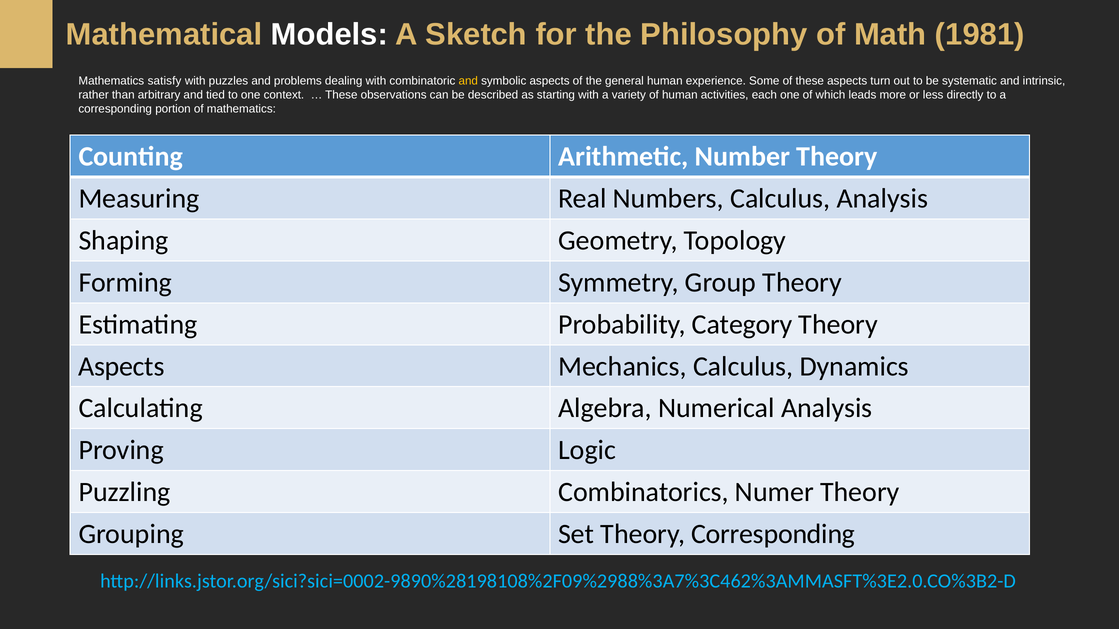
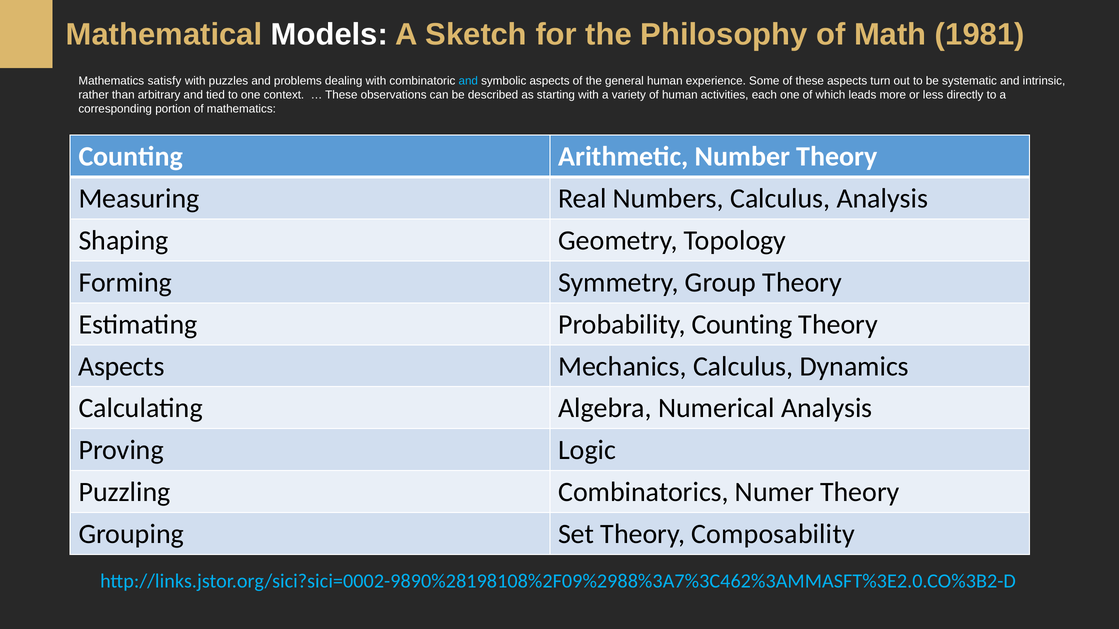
and colour: yellow -> light blue (468, 81)
Probability Category: Category -> Counting (742, 325)
Theory Corresponding: Corresponding -> Composability (773, 535)
